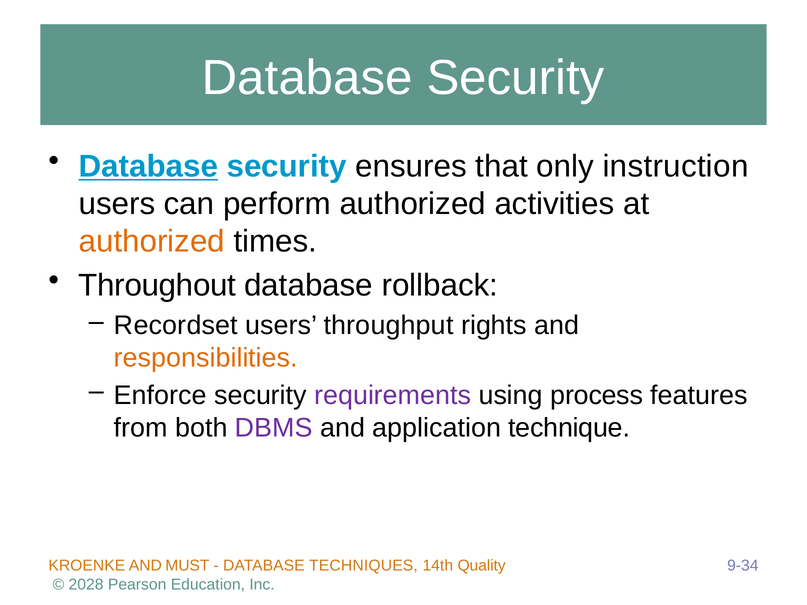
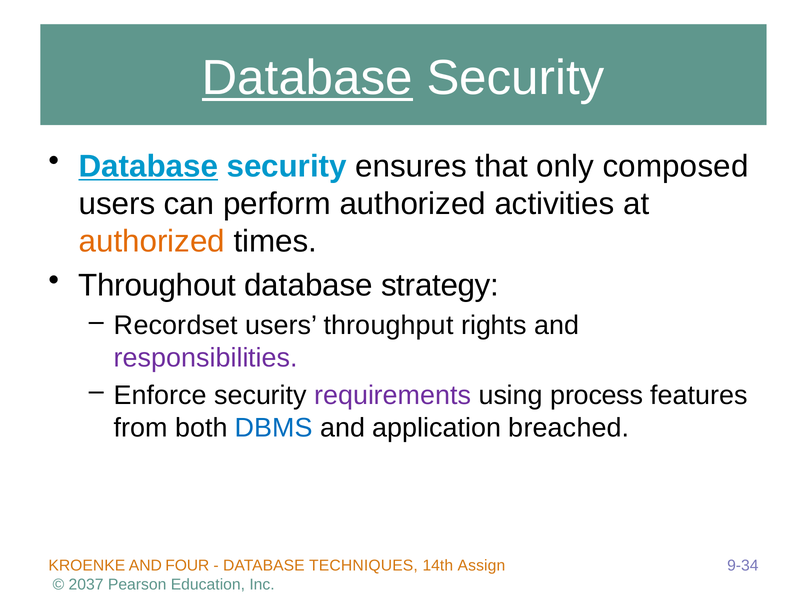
Database underline: none -> present (307, 78)
instruction: instruction -> composed (676, 166)
rollback: rollback -> strategy (440, 286)
responsibilities colour: orange -> purple (206, 358)
DBMS colour: purple -> blue (274, 428)
technique: technique -> breached (569, 428)
MUST: MUST -> FOUR (187, 566)
Quality: Quality -> Assign (481, 566)
2028: 2028 -> 2037 (86, 585)
